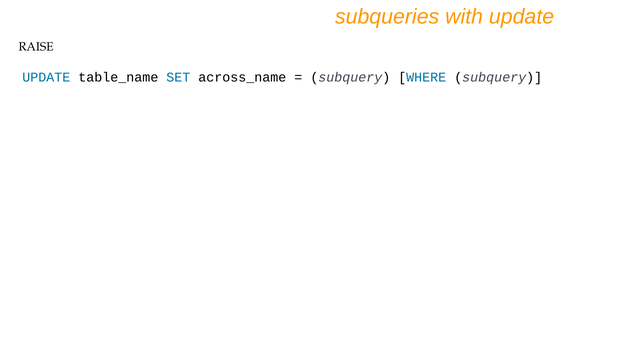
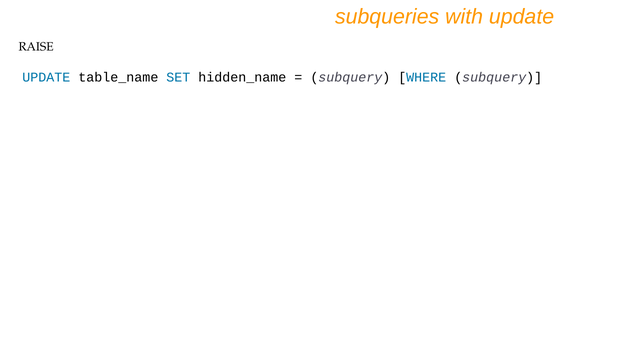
across_name: across_name -> hidden_name (242, 77)
